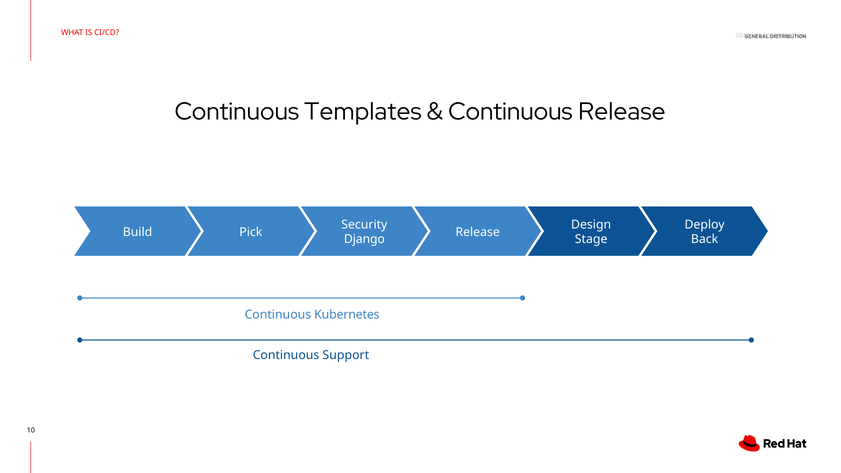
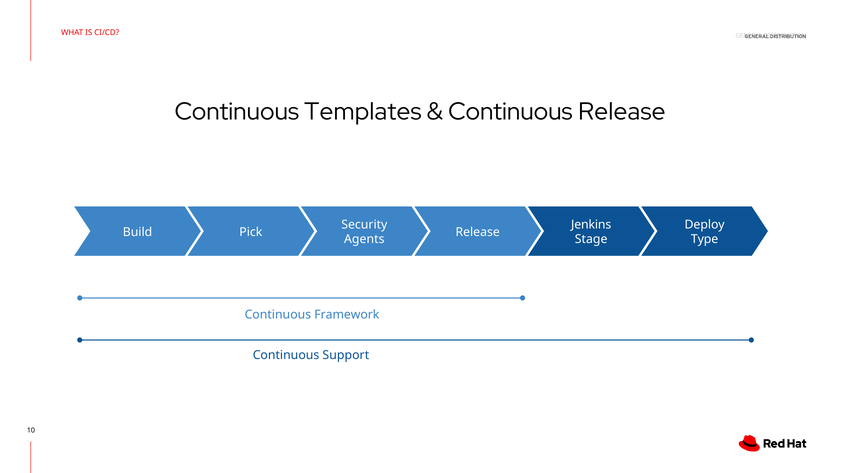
Design: Design -> Jenkins (591, 225)
Django: Django -> Agents (364, 239)
Back: Back -> Type (705, 239)
Kubernetes: Kubernetes -> Framework (347, 315)
